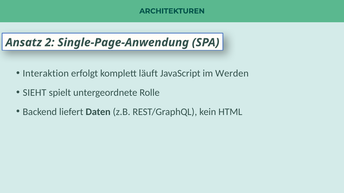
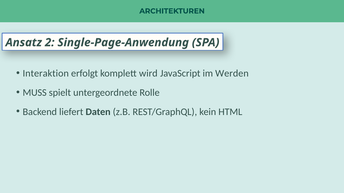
läuft: läuft -> wird (148, 74)
SIEHT: SIEHT -> MUSS (35, 93)
